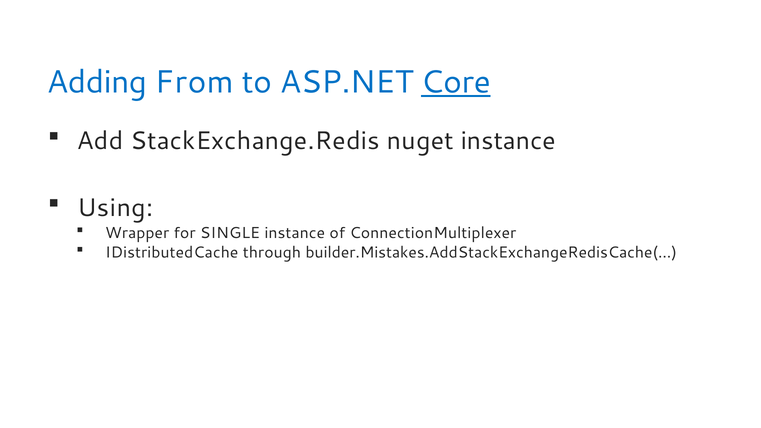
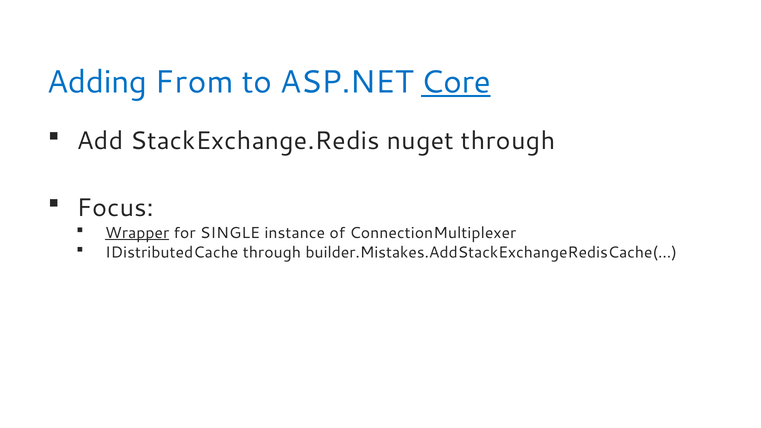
nuget instance: instance -> through (508, 141)
Using: Using -> Focus (115, 208)
Wrapper underline: none -> present (137, 233)
